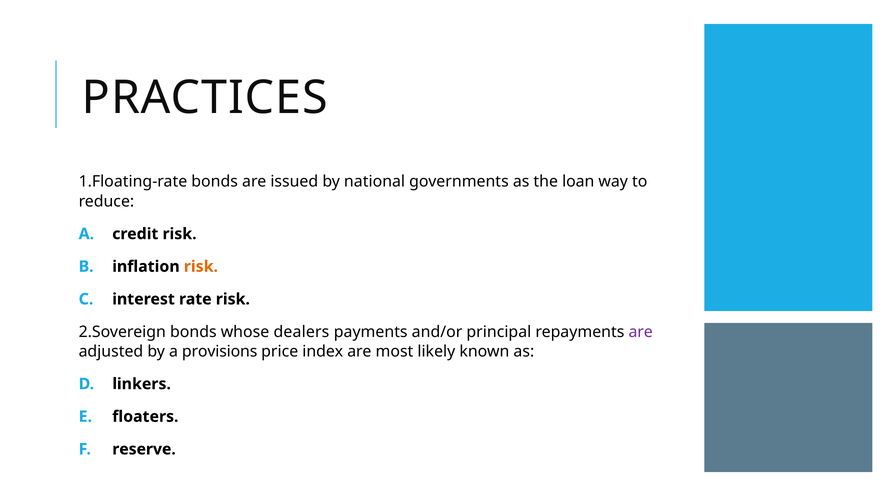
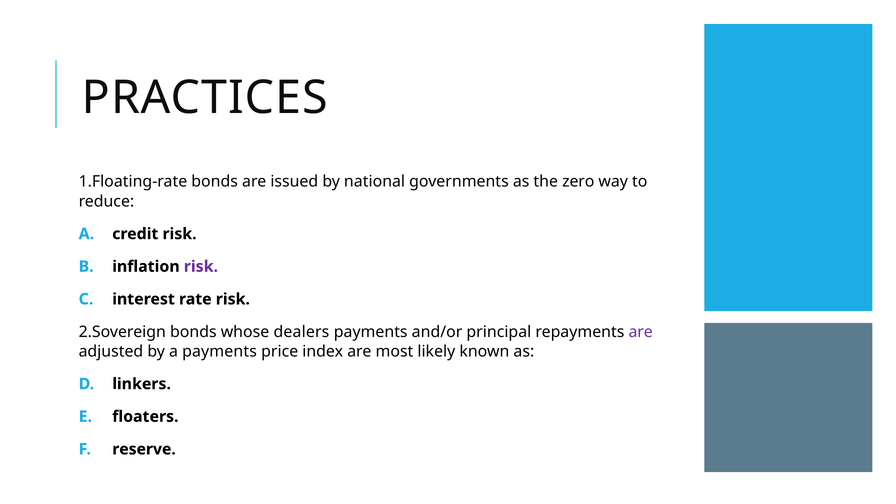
loan: loan -> zero (578, 182)
risk colour: orange -> purple (201, 267)
a provisions: provisions -> payments (220, 351)
